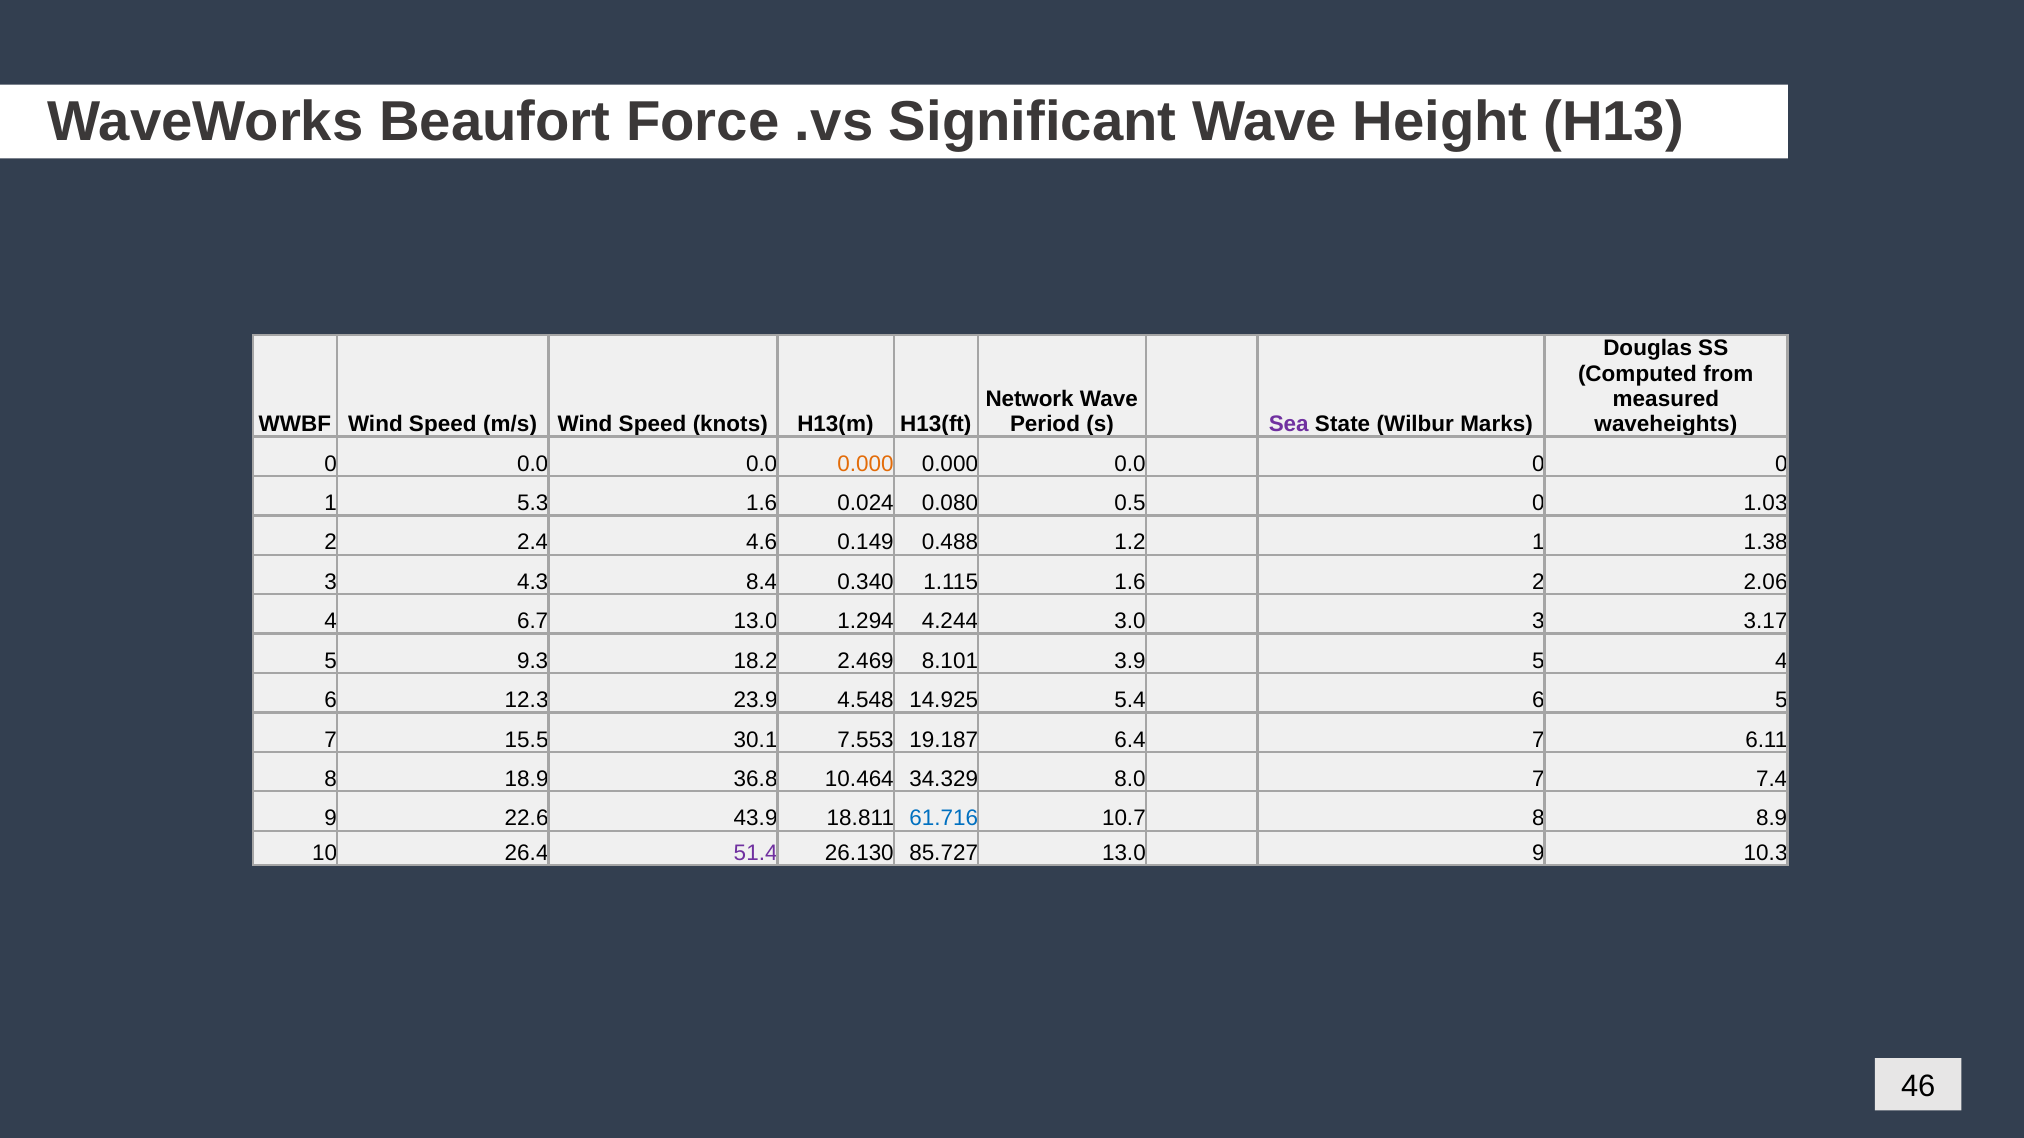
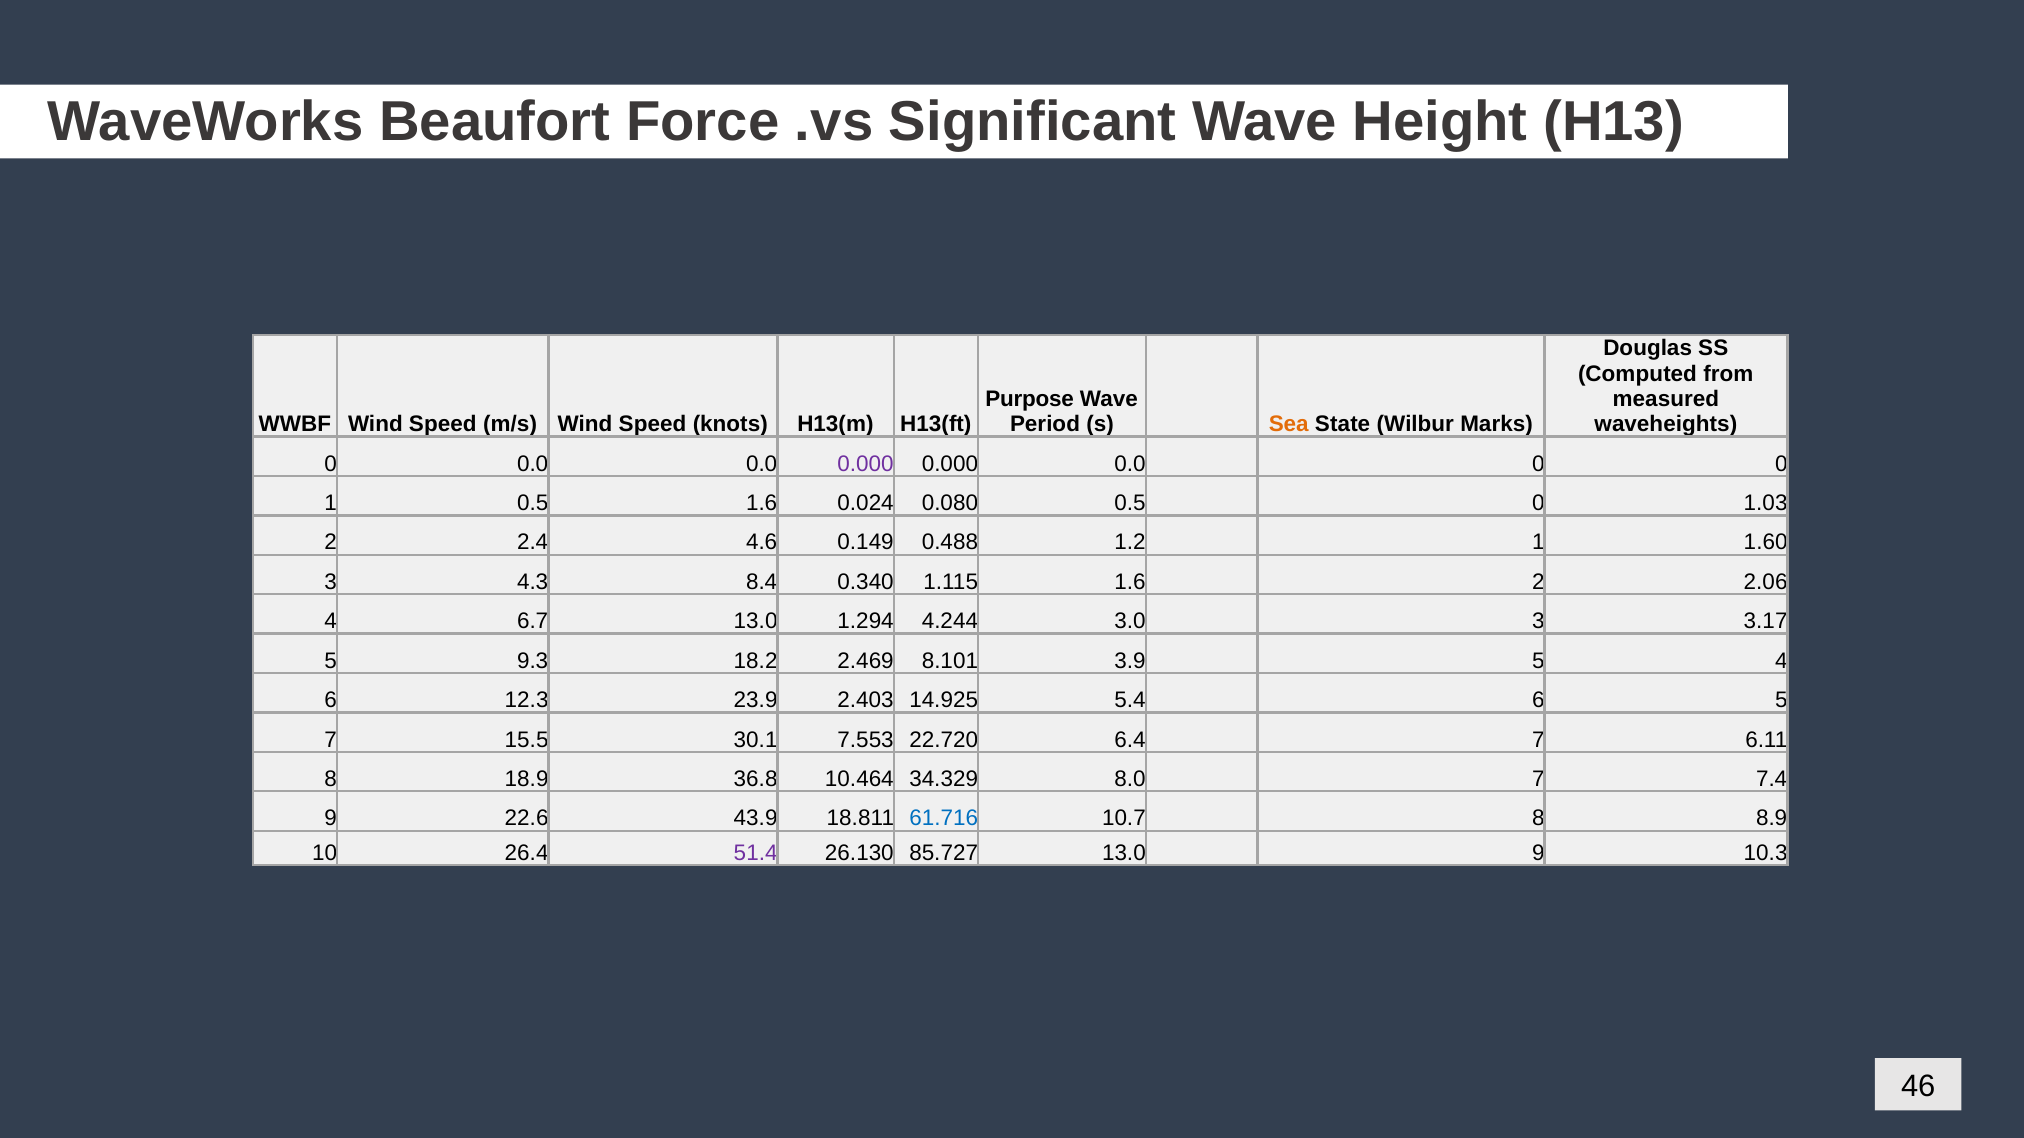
Network: Network -> Purpose (1030, 399)
Sea colour: purple -> orange (1289, 424)
0.000 colour: orange -> purple (866, 464)
1 5.3: 5.3 -> 0.5 (533, 503)
1.38: 1.38 -> 1.60 (1766, 543)
4.548: 4.548 -> 2.403 (866, 701)
19.187: 19.187 -> 22.720 (944, 740)
